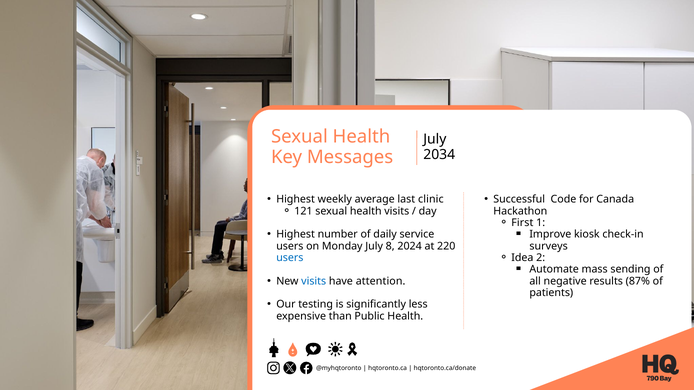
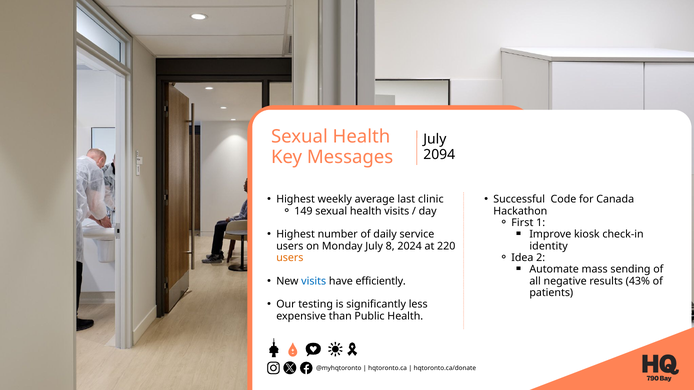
2034: 2034 -> 2094 (439, 155)
121: 121 -> 149 (303, 211)
surveys: surveys -> identity (549, 246)
users colour: blue -> orange (290, 258)
attention: attention -> efficiently (381, 281)
87%: 87% -> 43% (638, 281)
